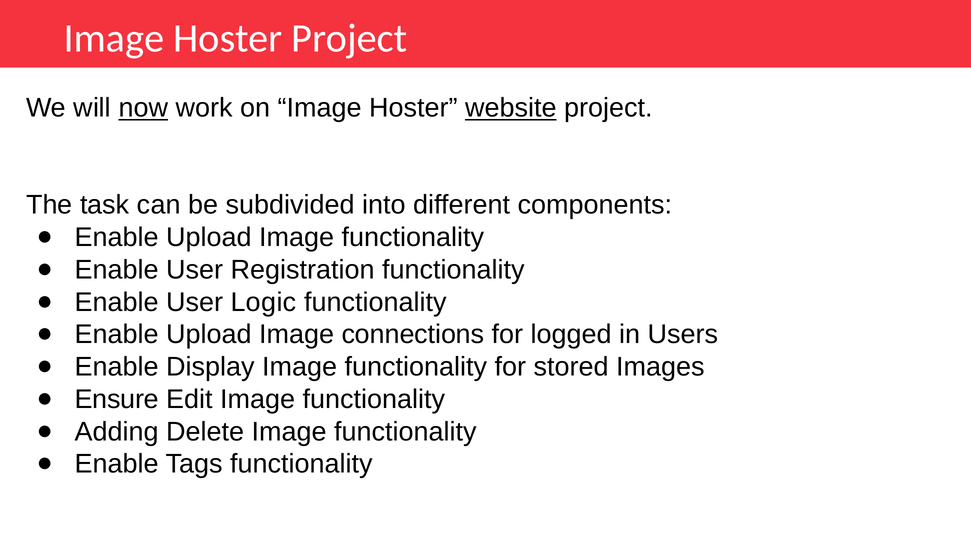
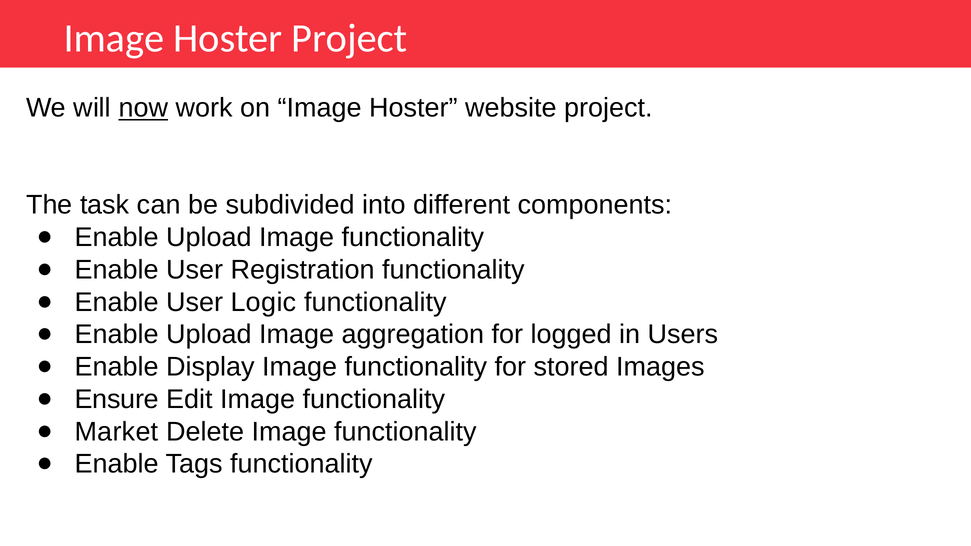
website underline: present -> none (511, 108)
connections: connections -> aggregation (413, 335)
Adding: Adding -> Market (116, 432)
